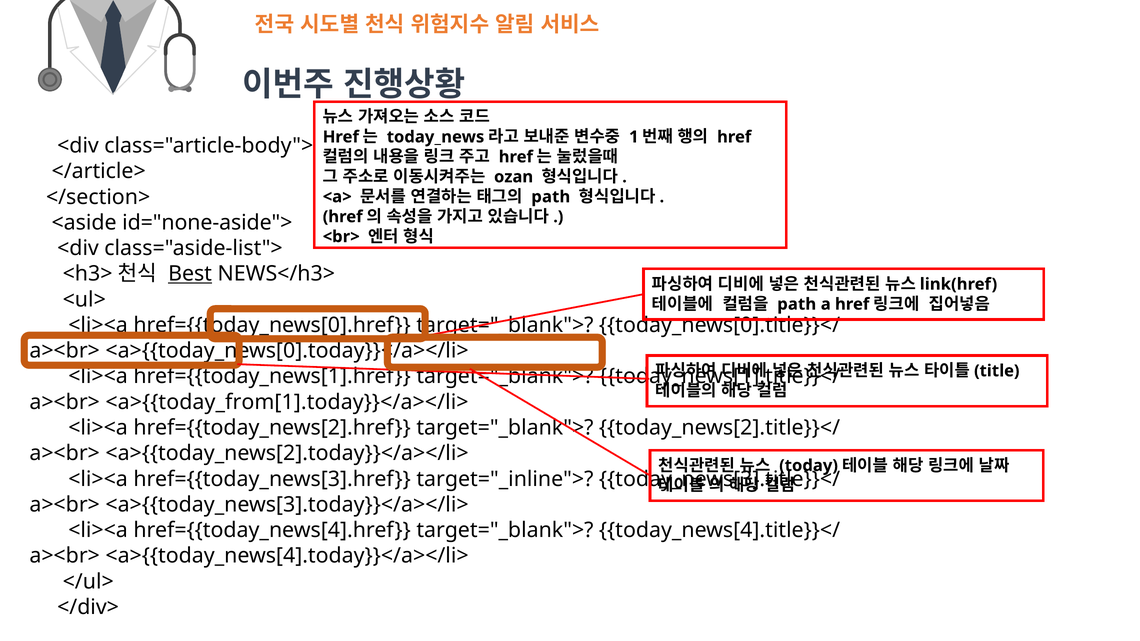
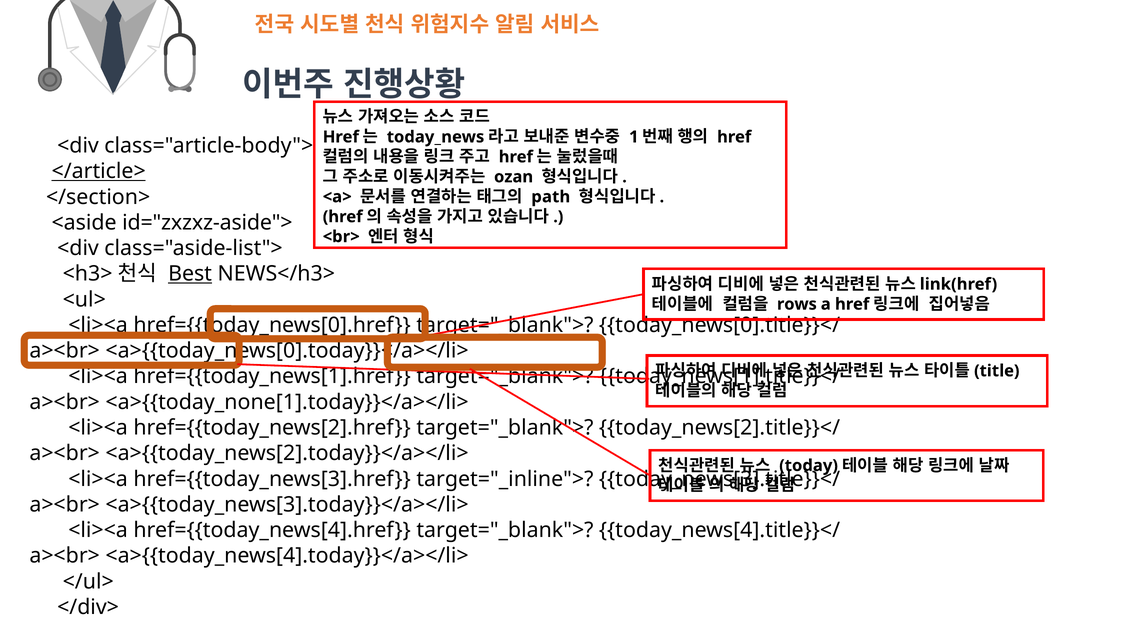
</article> underline: none -> present (99, 171)
id="none-aside">: id="none-aside"> -> id="zxzxz-aside"> (207, 223)
path: path -> rows (797, 304)
<a>{{today_from[1].today}}</a></li>: <a>{{today_from[1].today}}</a></li> -> <a>{{today_none[1].today}}</a></li> (287, 402)
